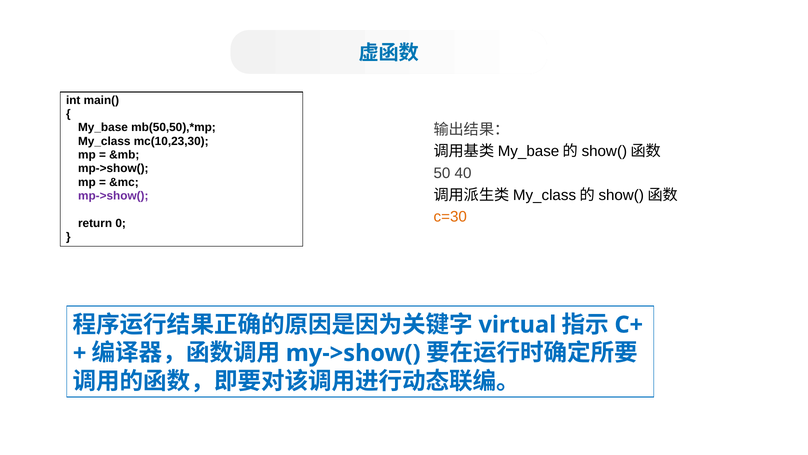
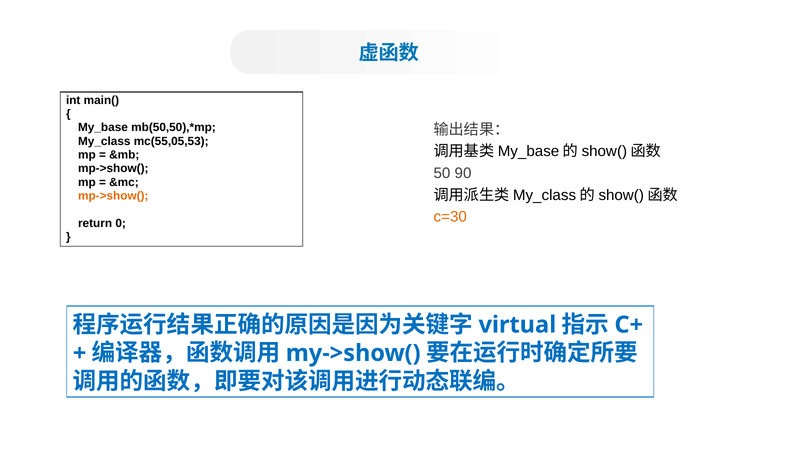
mc(10,23,30: mc(10,23,30 -> mc(55,05,53 (171, 141)
40: 40 -> 90 (463, 173)
mp->show( colour: purple -> orange (113, 196)
